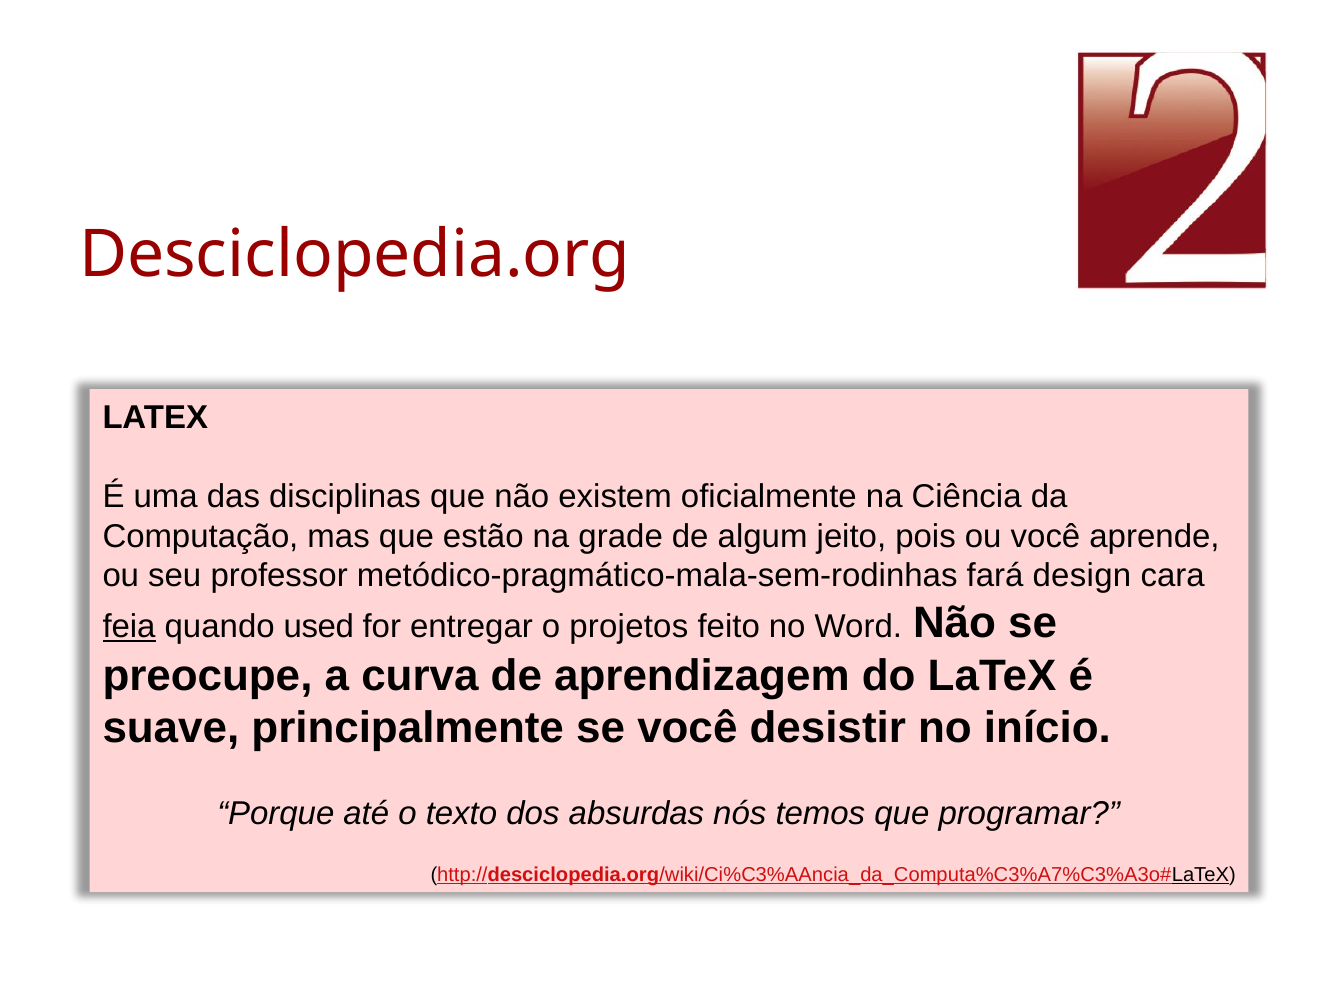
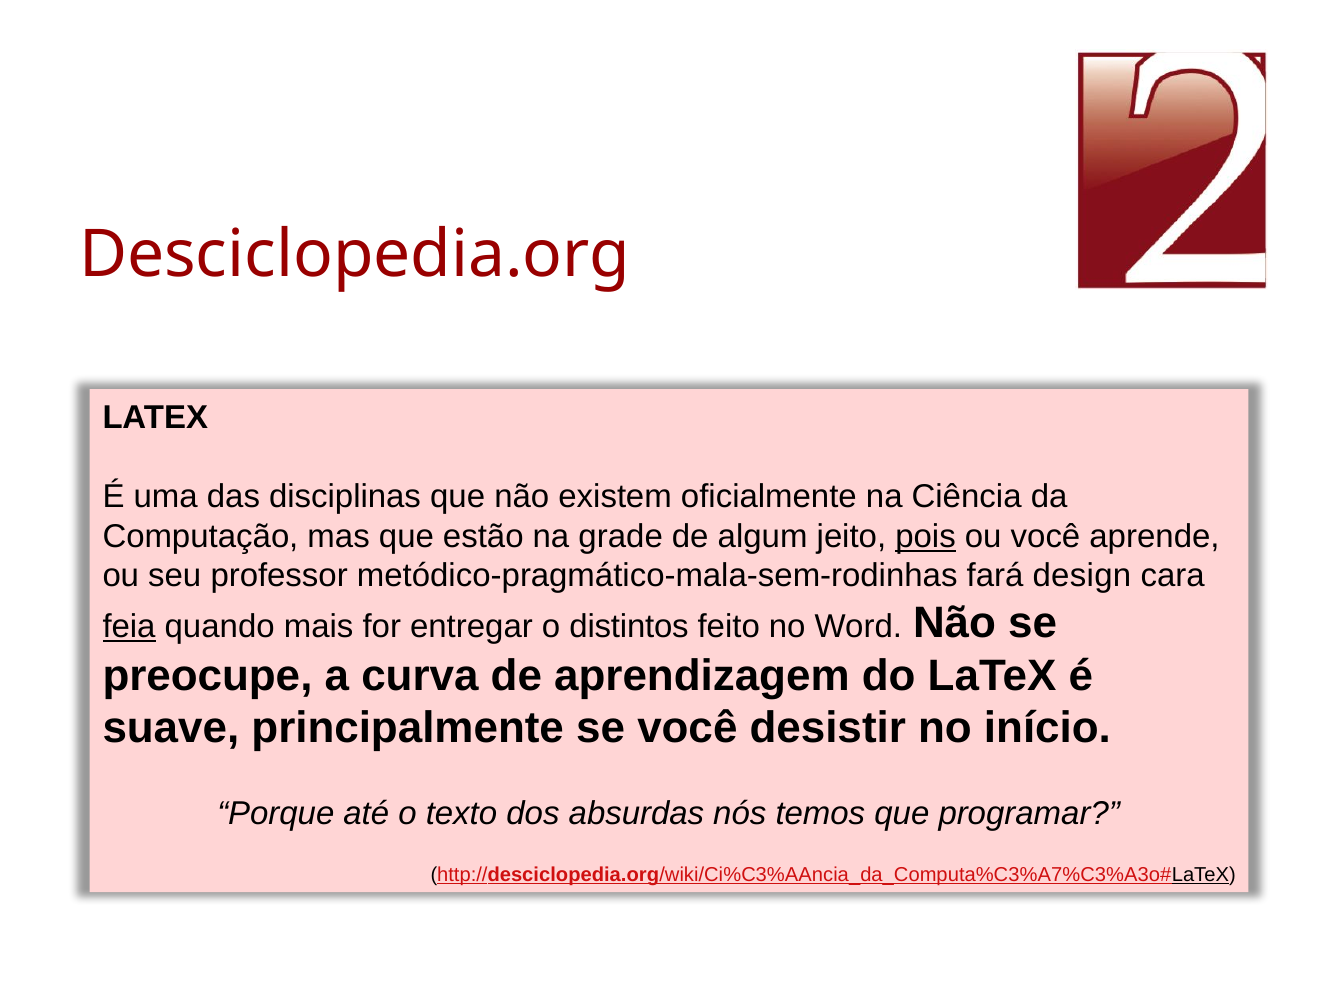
pois underline: none -> present (926, 537)
used: used -> mais (319, 627)
projetos: projetos -> distintos (629, 627)
